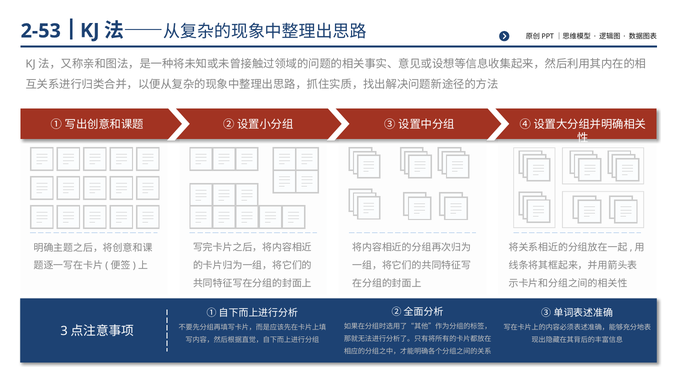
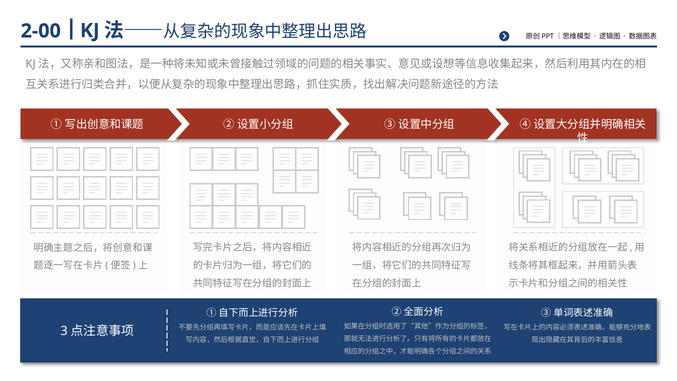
2-53: 2-53 -> 2-00 (41, 31)
